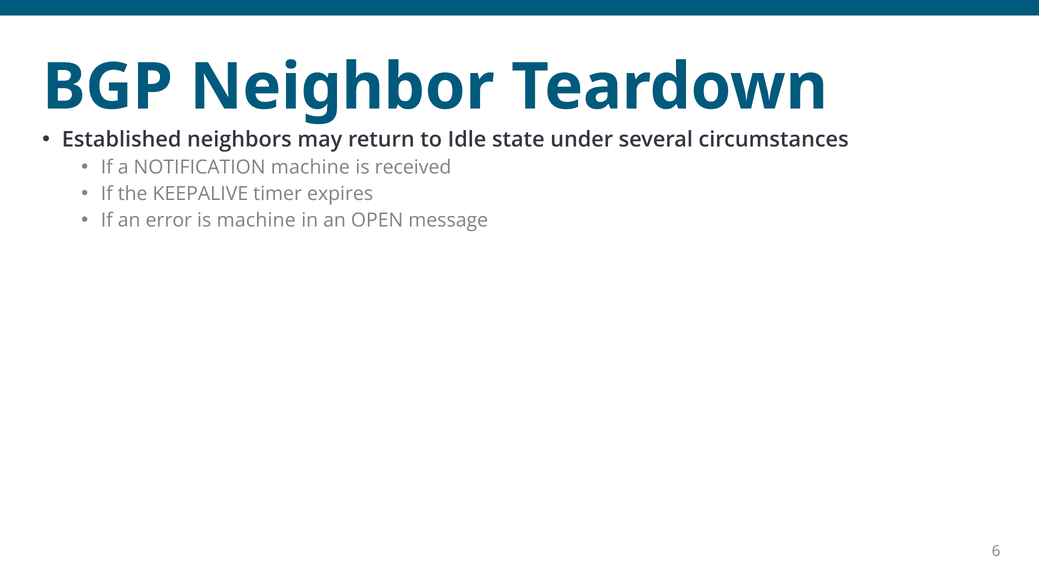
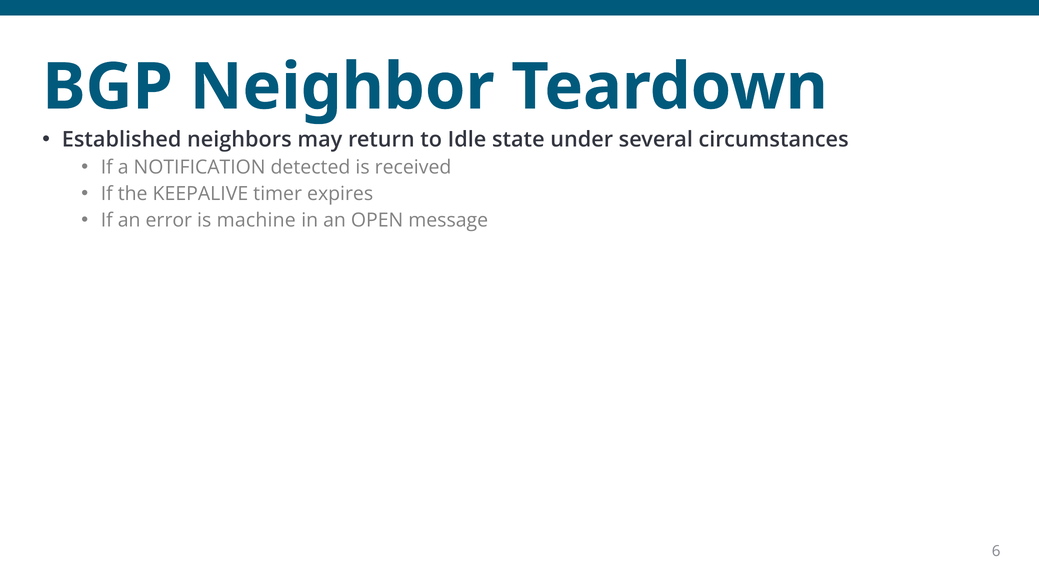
NOTIFICATION machine: machine -> detected (310, 167)
